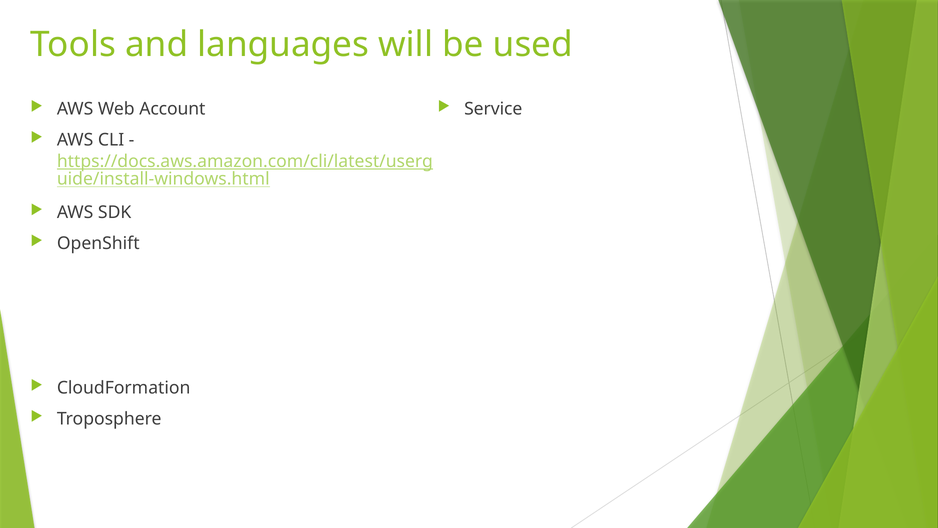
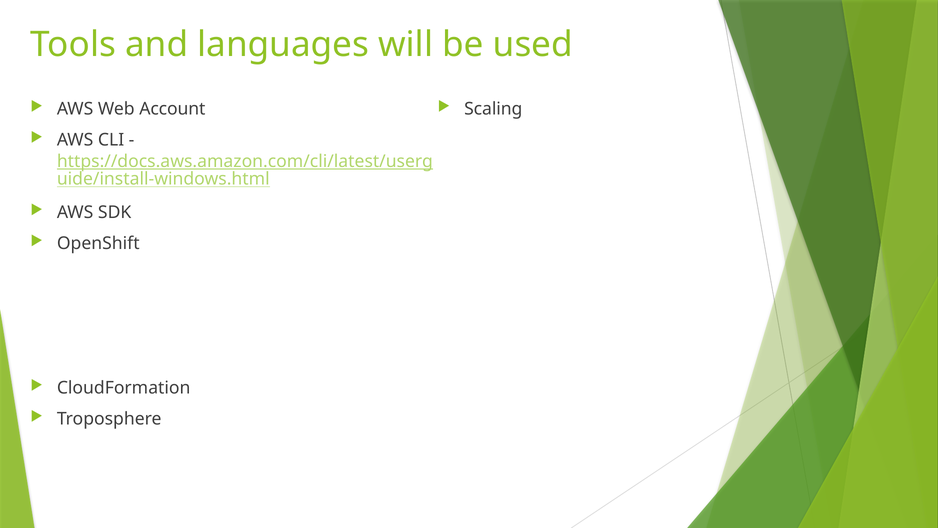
Service: Service -> Scaling (493, 109)
